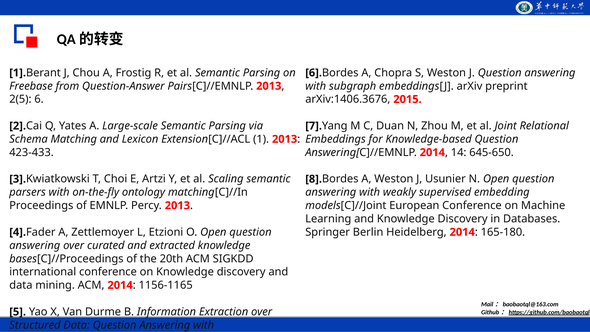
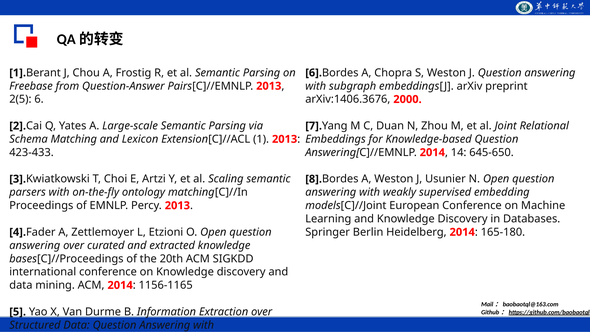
2015: 2015 -> 2000 (408, 99)
